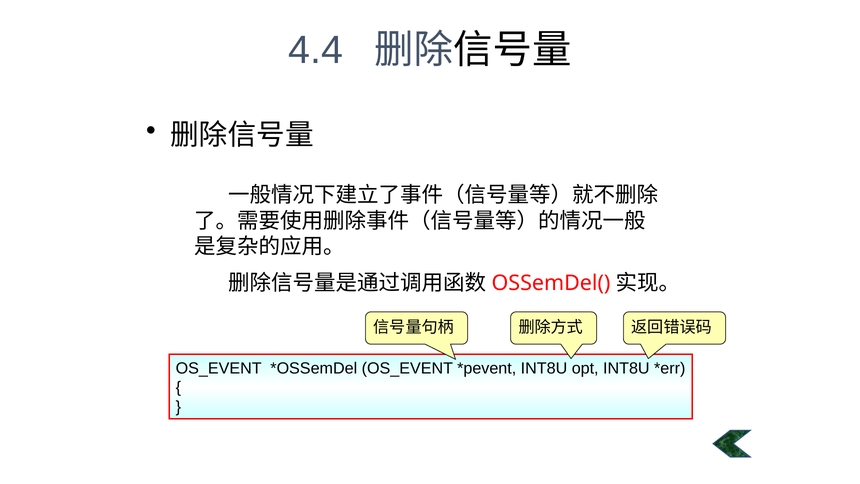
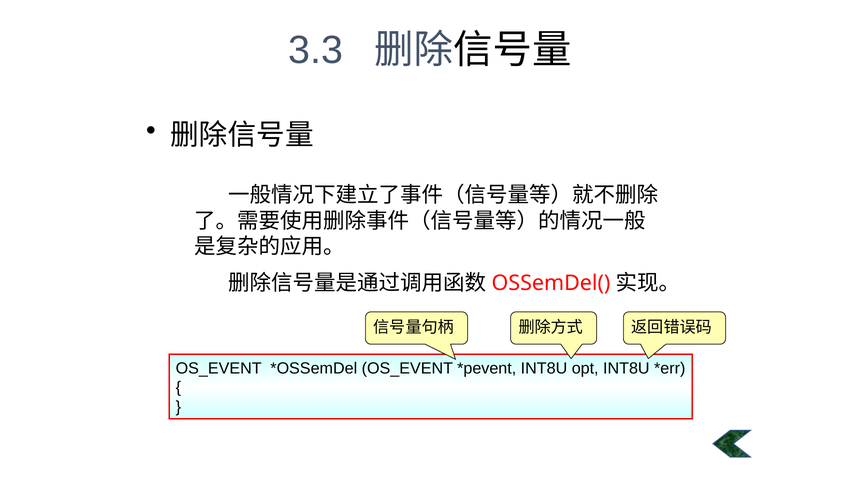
4.4: 4.4 -> 3.3 (316, 50)
